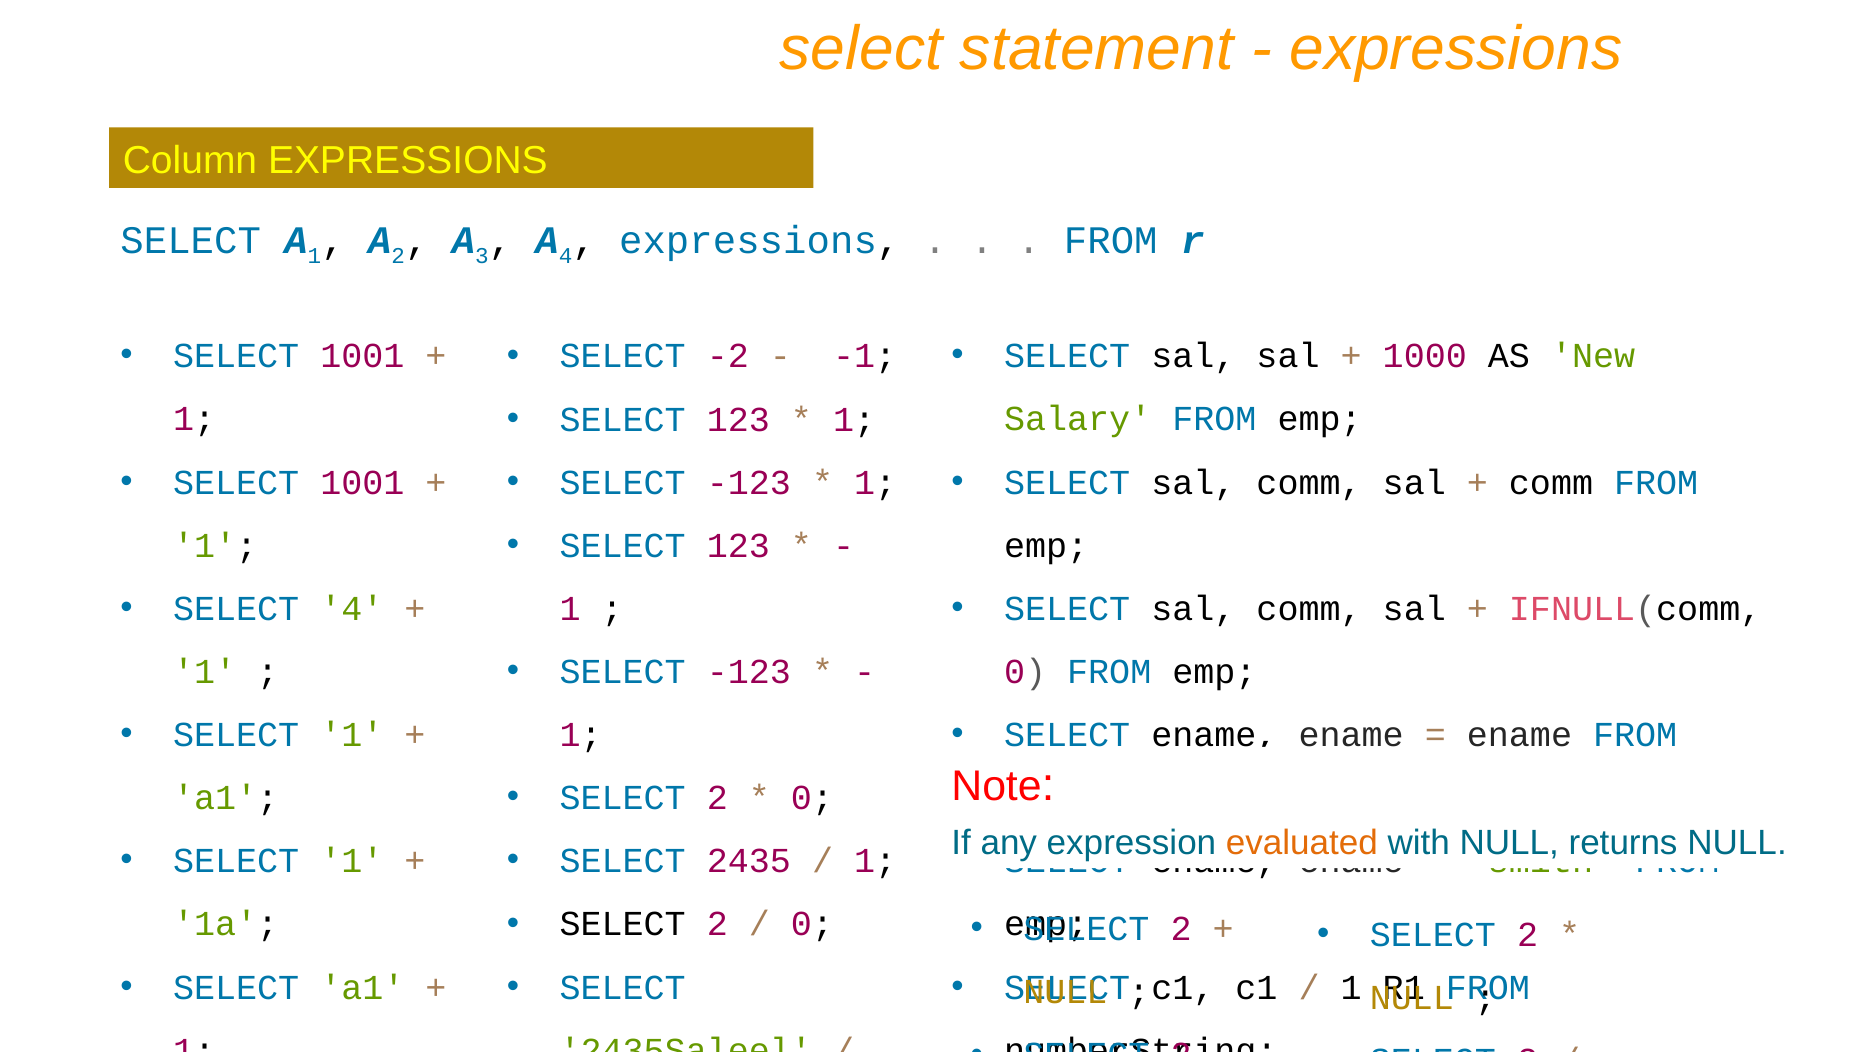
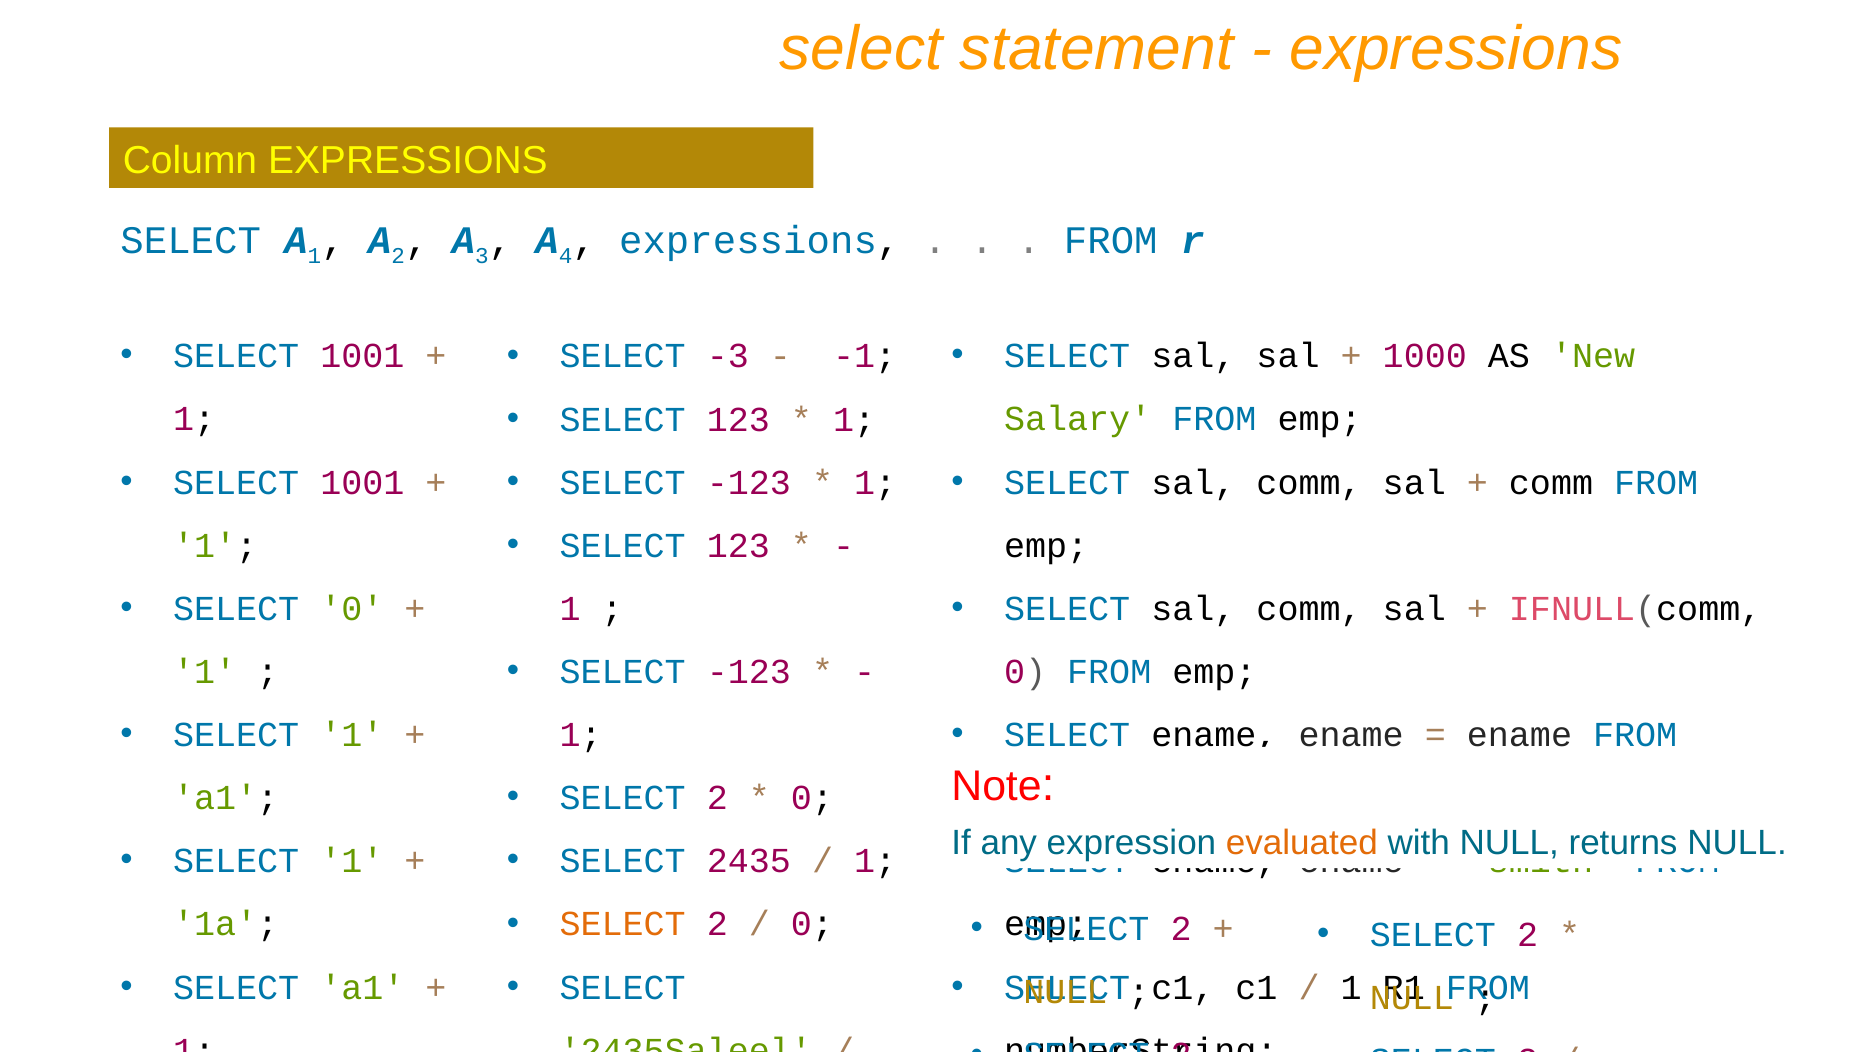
-2: -2 -> -3 (728, 356)
SELECT 4: 4 -> 0 (352, 609)
SELECT colour: black -> orange (623, 924)
